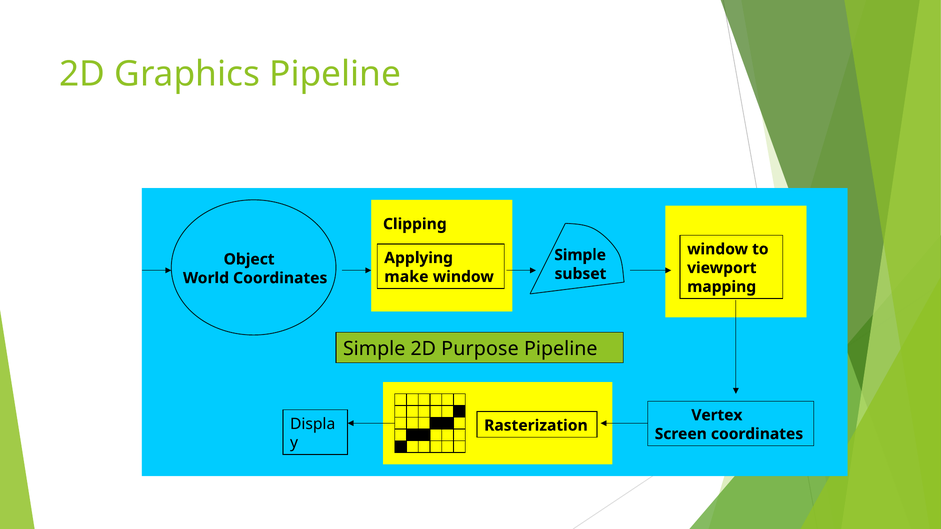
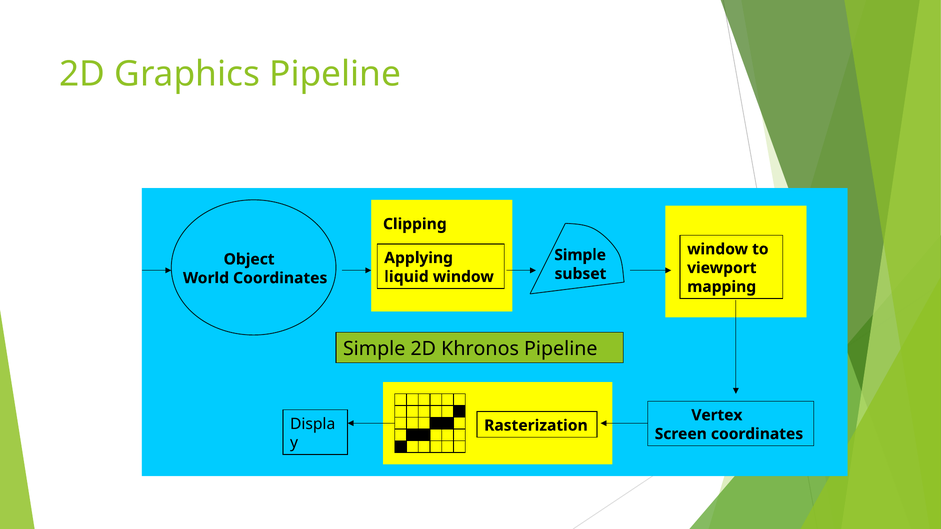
make: make -> liquid (406, 277)
Purpose: Purpose -> Khronos (480, 349)
